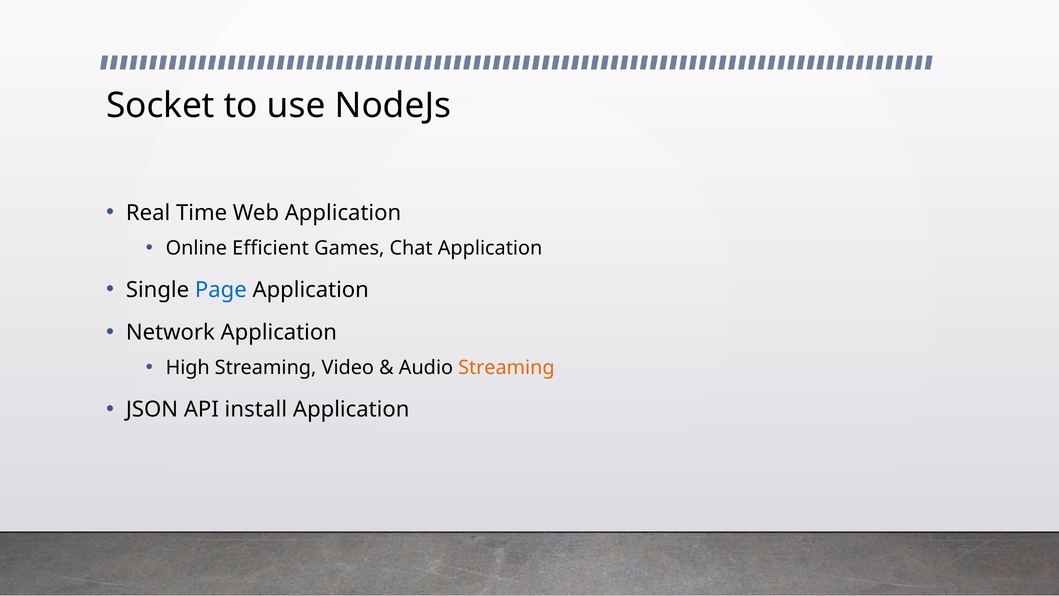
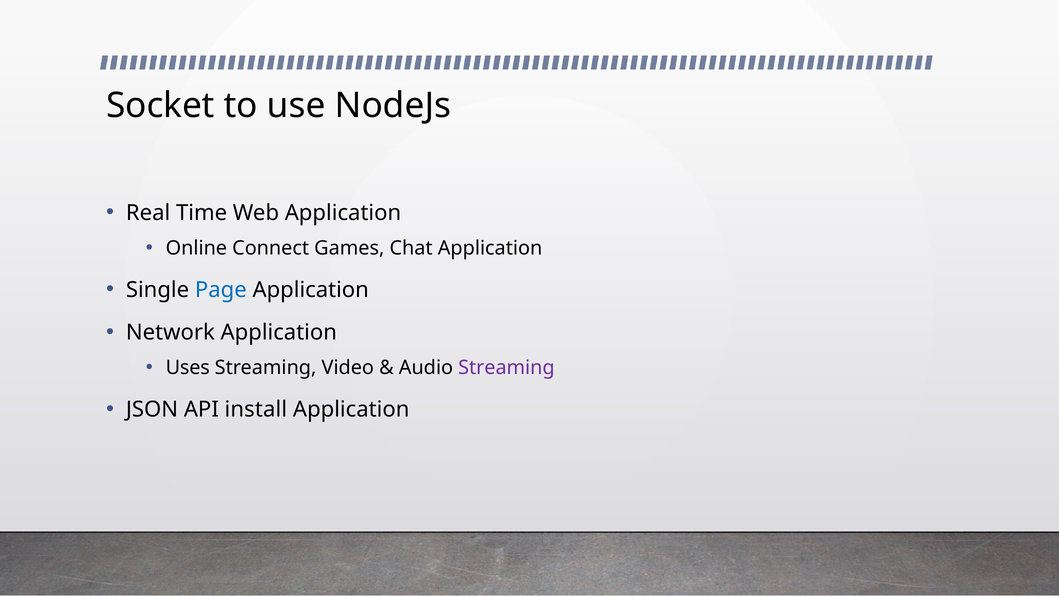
Efficient: Efficient -> Connect (271, 248)
High: High -> Uses (188, 368)
Streaming colour: orange -> purple (506, 368)
